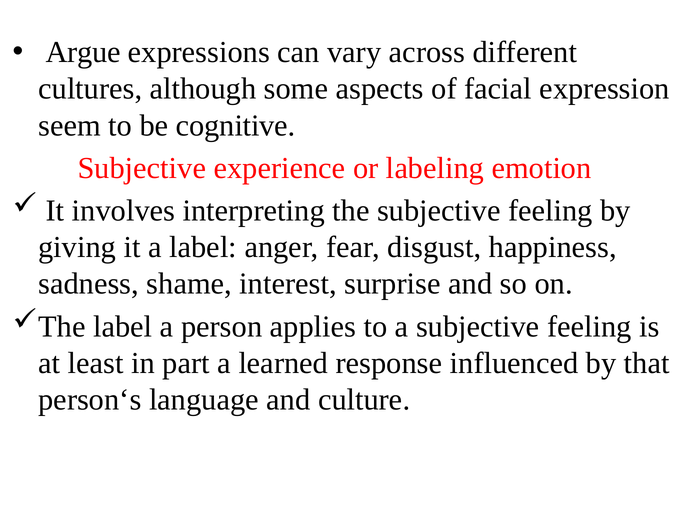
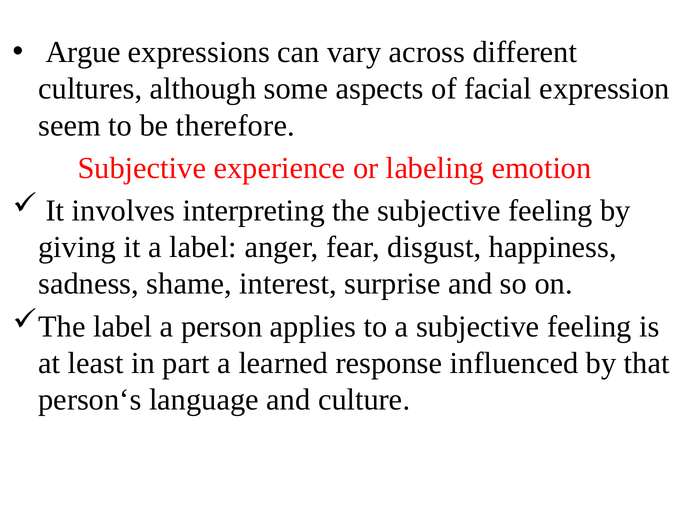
cognitive: cognitive -> therefore (235, 125)
